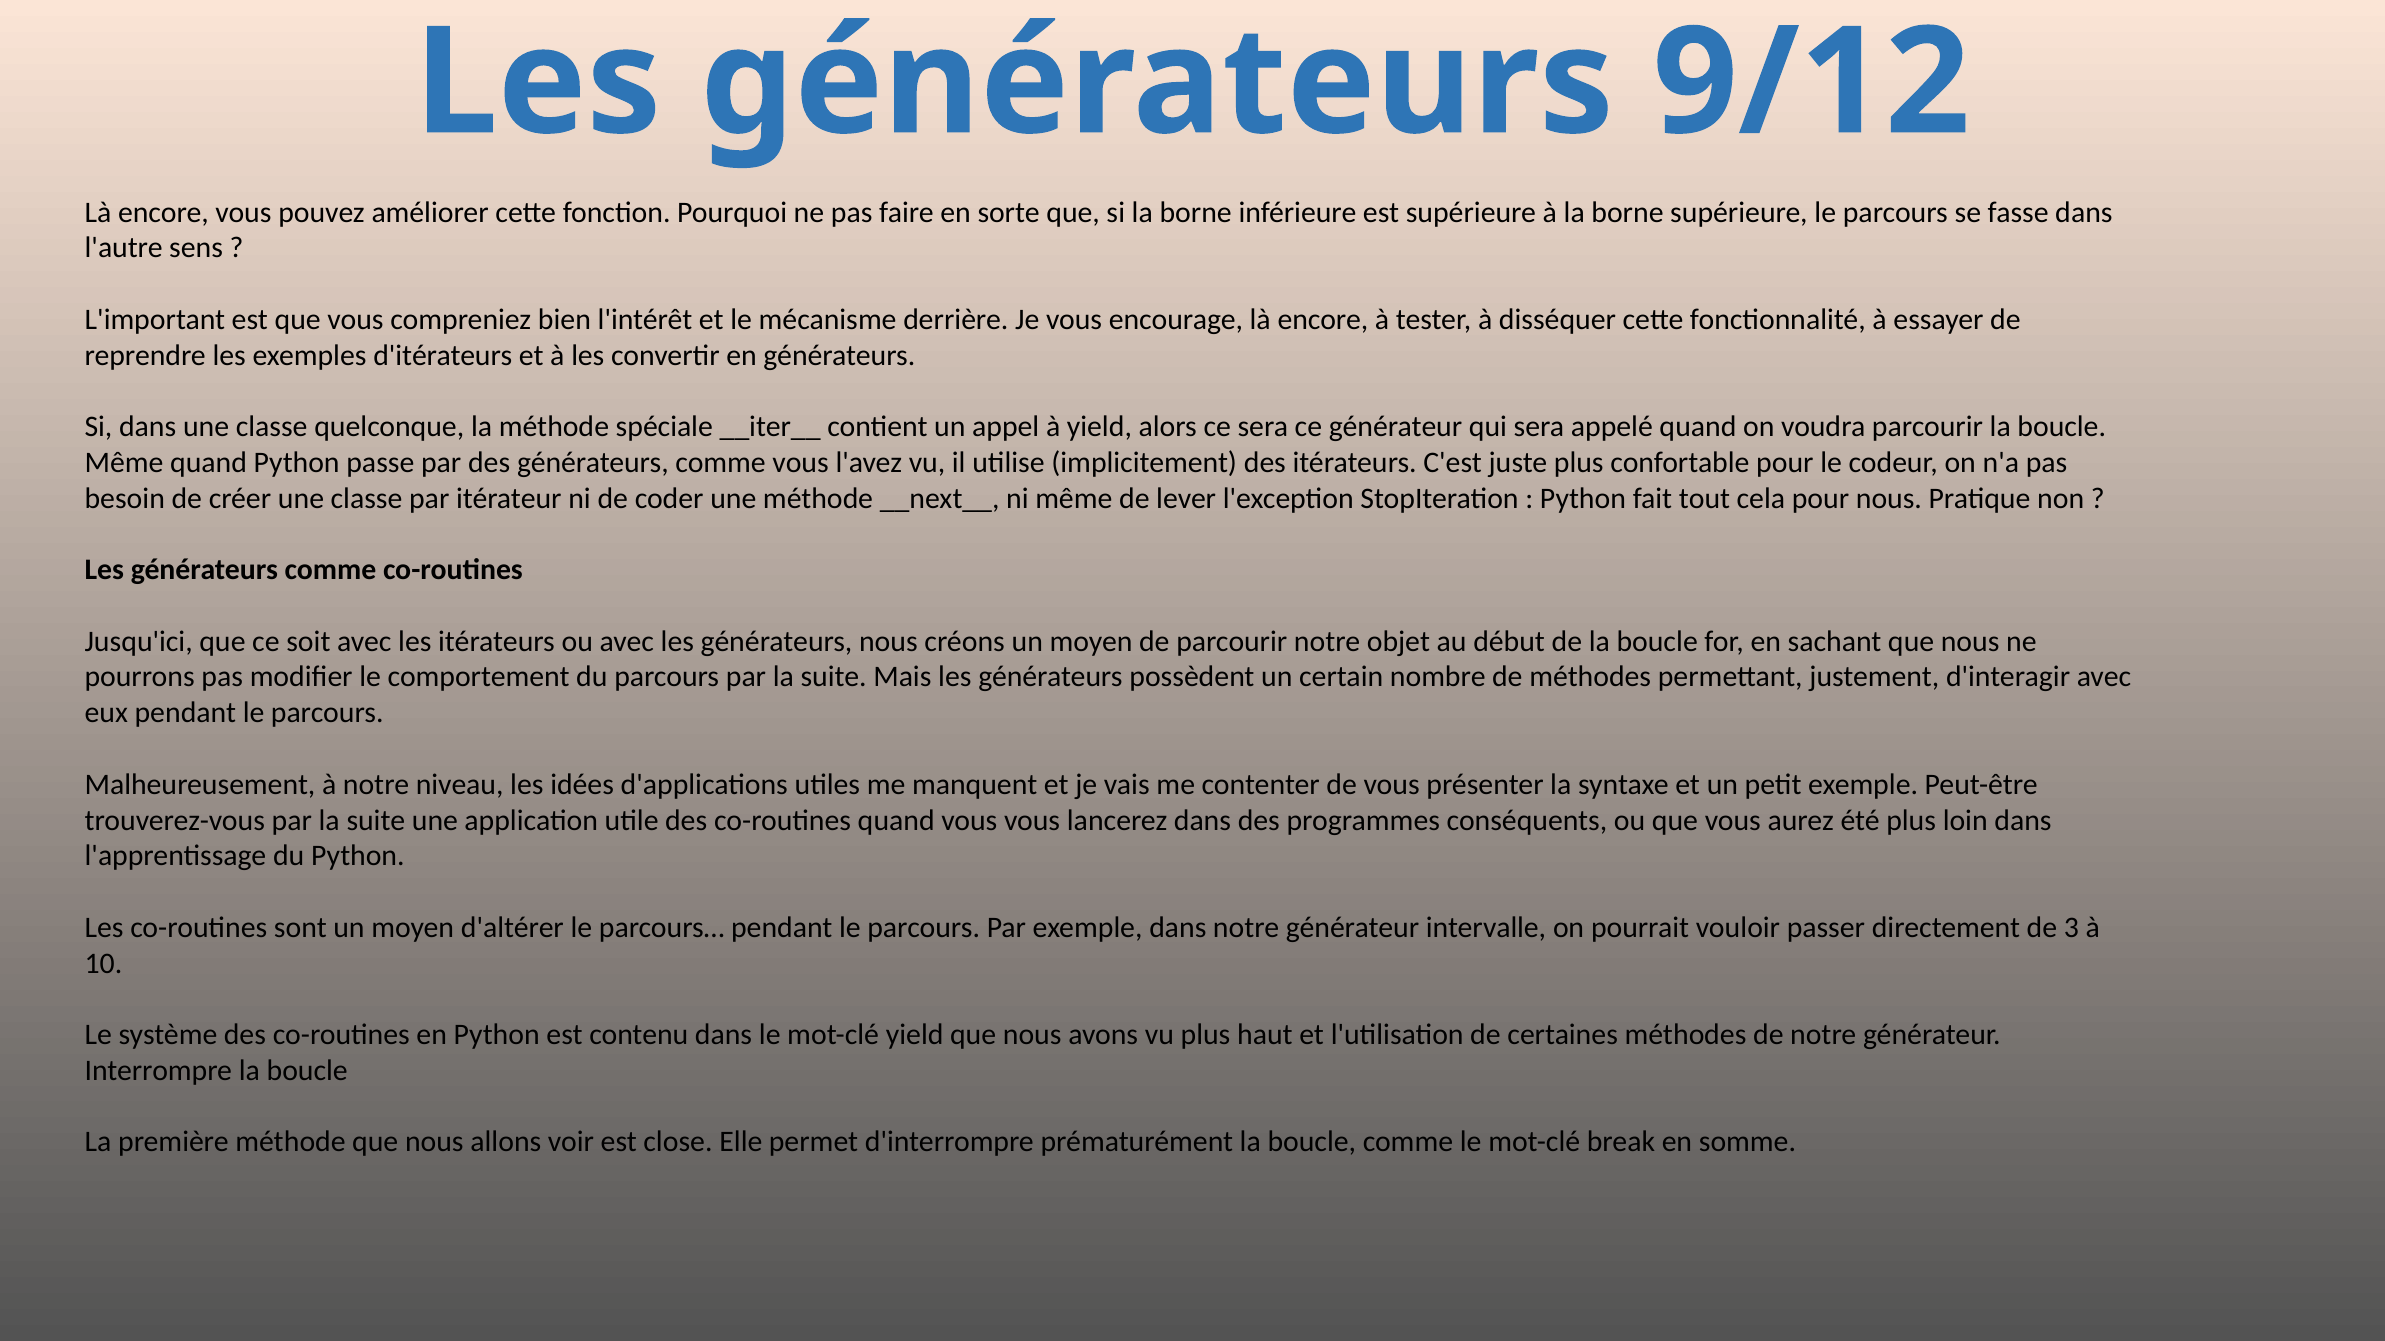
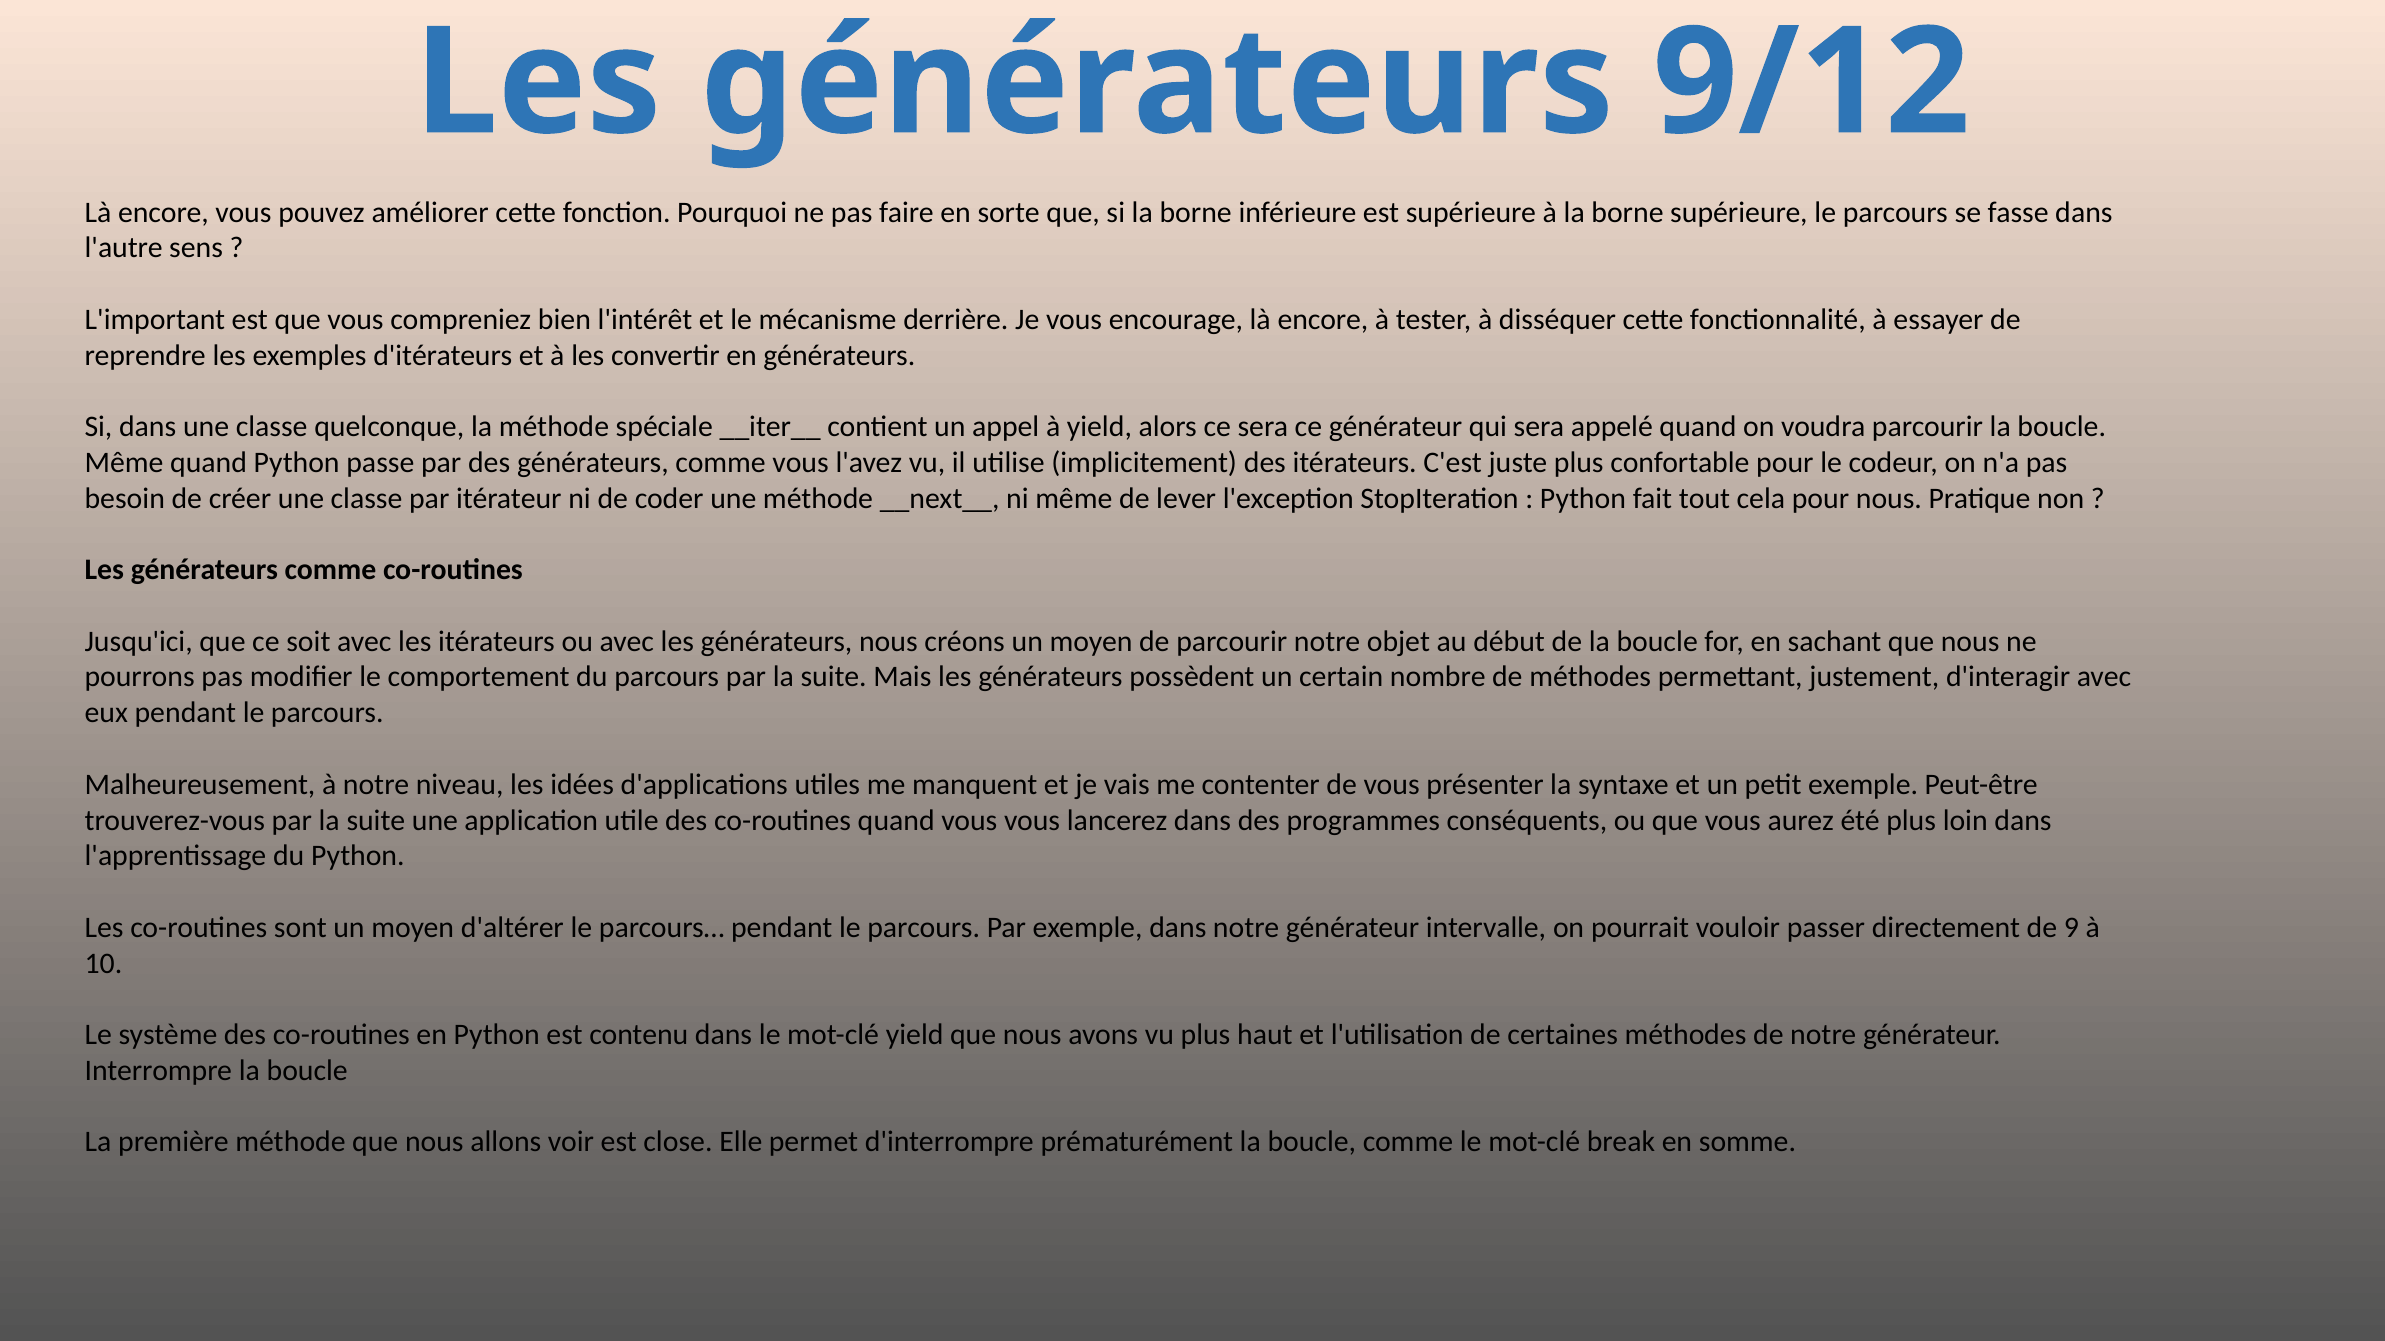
3: 3 -> 9 (2071, 928)
